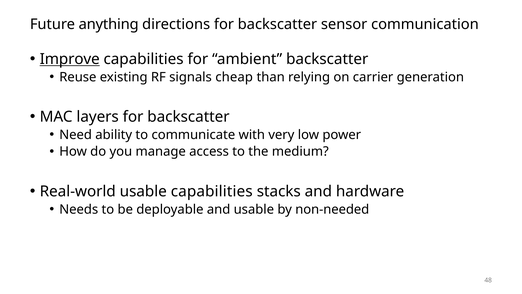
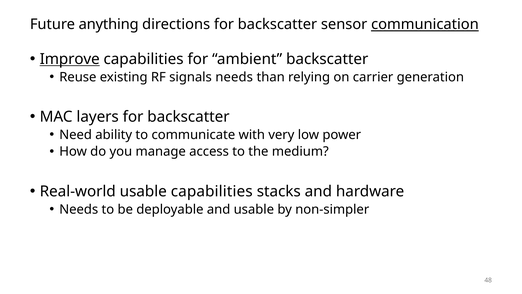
communication underline: none -> present (425, 24)
signals cheap: cheap -> needs (234, 77)
non-needed: non-needed -> non-simpler (332, 209)
